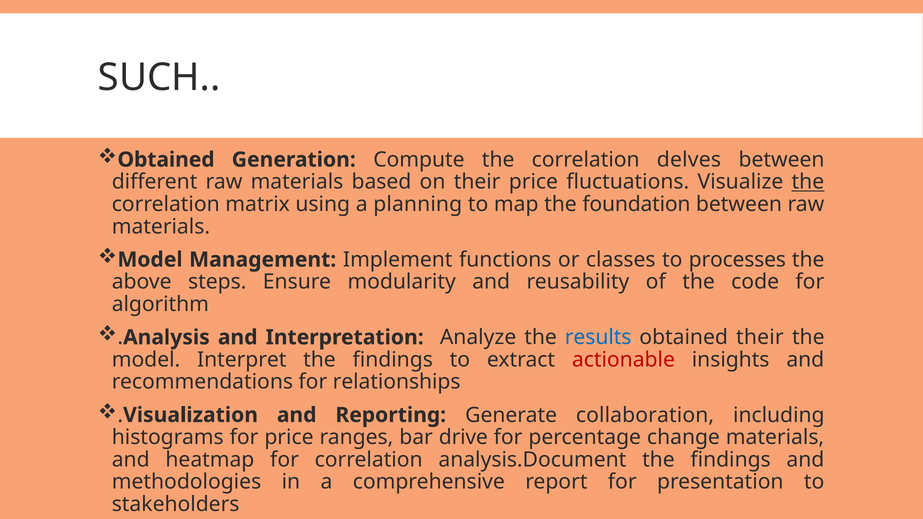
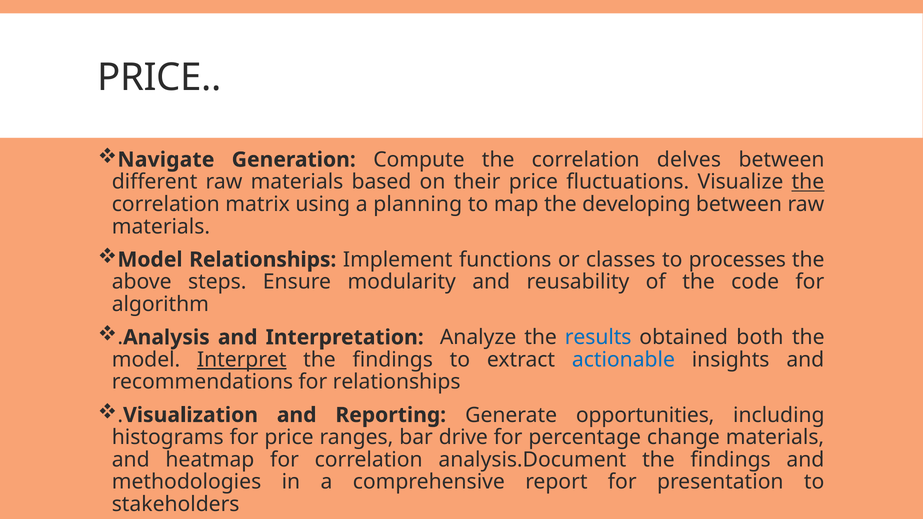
SUCH: SUCH -> PRICE (159, 78)
Obtained: Obtained -> Navigate (166, 160)
foundation: foundation -> developing (636, 204)
Model Management: Management -> Relationships (263, 260)
obtained their: their -> both (760, 337)
Interpret underline: none -> present (242, 360)
actionable colour: red -> blue (623, 360)
collaboration: collaboration -> opportunities (645, 415)
